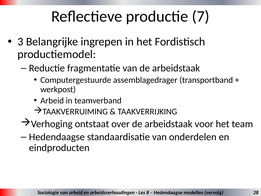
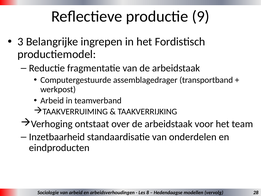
7: 7 -> 9 (201, 16)
Hedendaagse: Hedendaagse -> Inzetbaarheid (57, 137)
